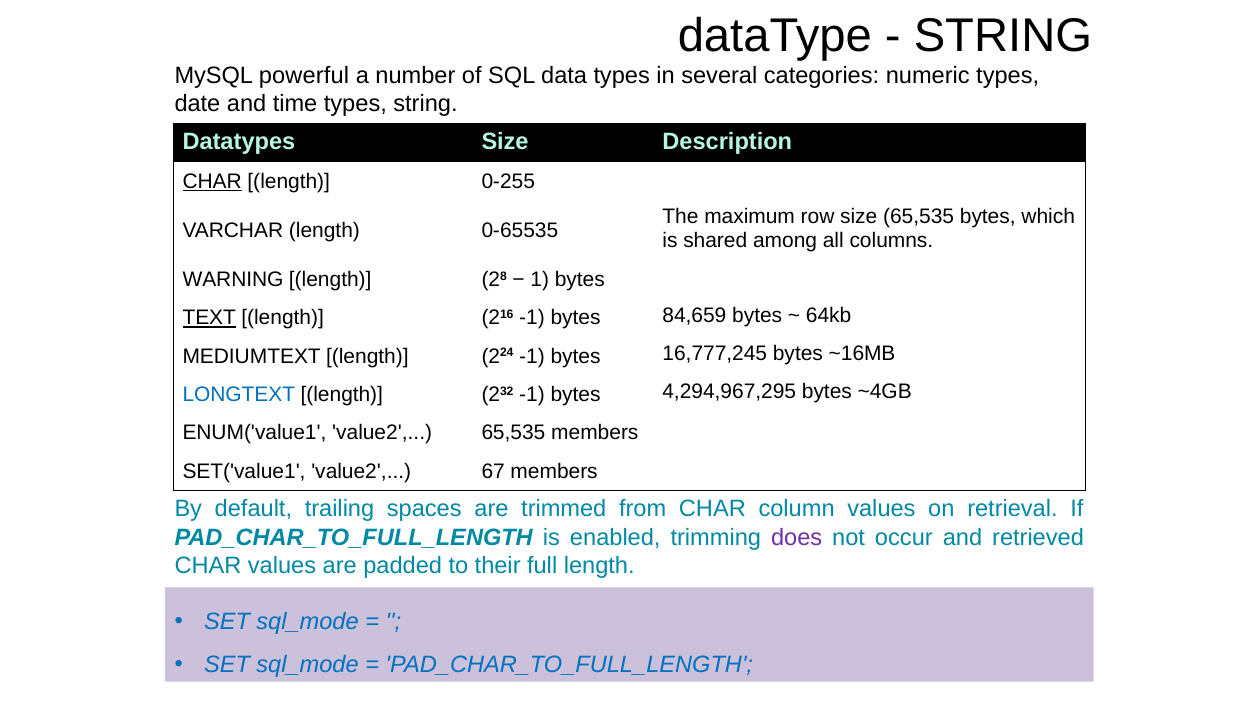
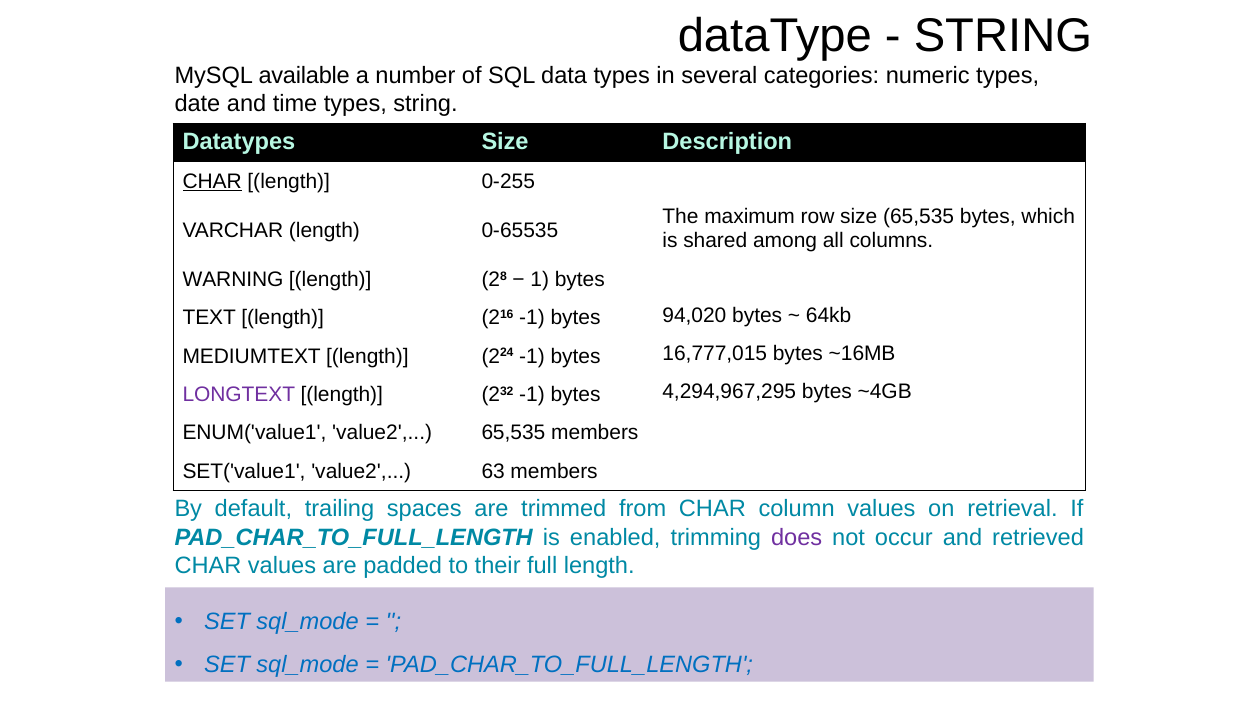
powerful: powerful -> available (304, 76)
TEXT underline: present -> none (209, 318)
84,659: 84,659 -> 94,020 (694, 315)
16,777,245: 16,777,245 -> 16,777,015 (715, 353)
LONGTEXT colour: blue -> purple (239, 394)
67: 67 -> 63 (493, 471)
